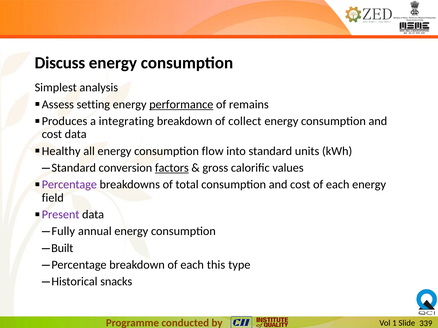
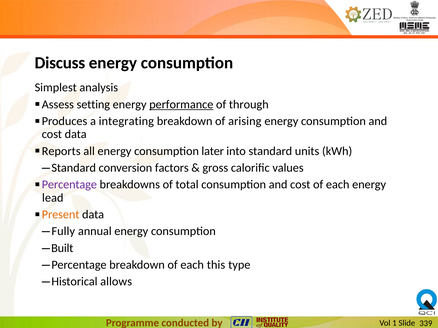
remains: remains -> through (249, 105)
collect: collect -> arising (245, 121)
Healthy: Healthy -> Reports (61, 151)
flow: flow -> later (213, 151)
factors underline: present -> none (172, 168)
field: field -> lead (53, 198)
Present colour: purple -> orange (61, 215)
snacks: snacks -> allows (116, 282)
